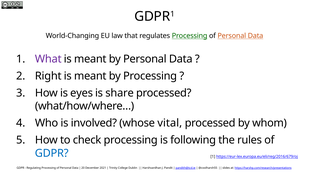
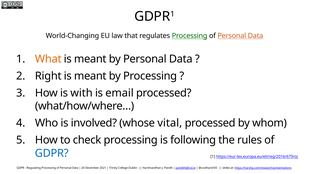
What colour: purple -> orange (48, 59)
eyes: eyes -> with (81, 93)
share: share -> email (119, 93)
